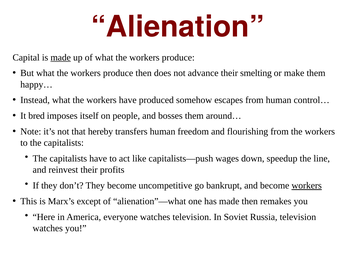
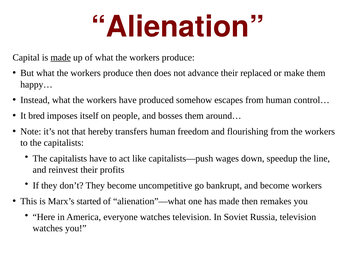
smelting: smelting -> replaced (256, 73)
workers underline: present -> none (307, 186)
except: except -> started (89, 201)
